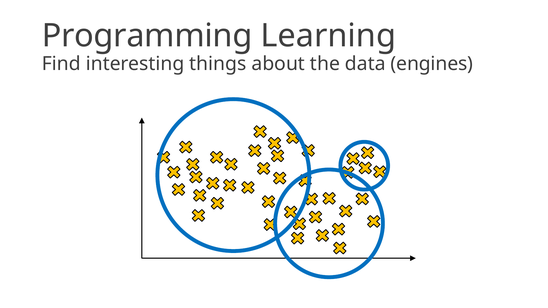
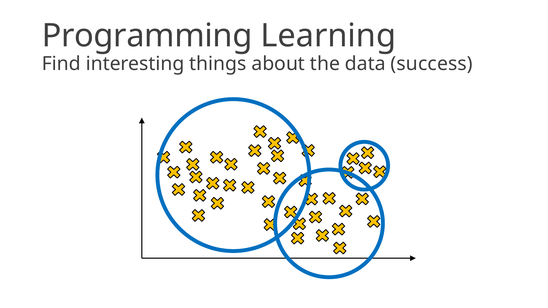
engines: engines -> success (432, 64)
